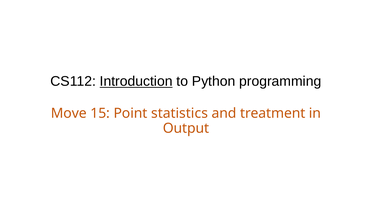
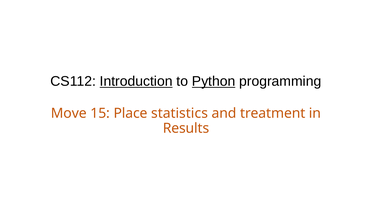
Python underline: none -> present (214, 81)
Point: Point -> Place (131, 113)
Output: Output -> Results (186, 129)
